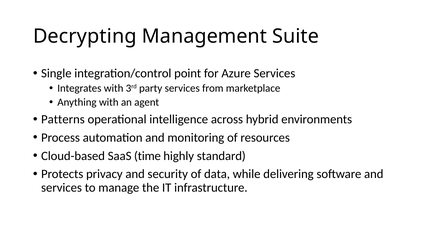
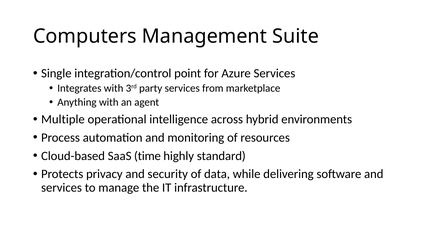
Decrypting: Decrypting -> Computers (85, 36)
Patterns: Patterns -> Multiple (63, 119)
